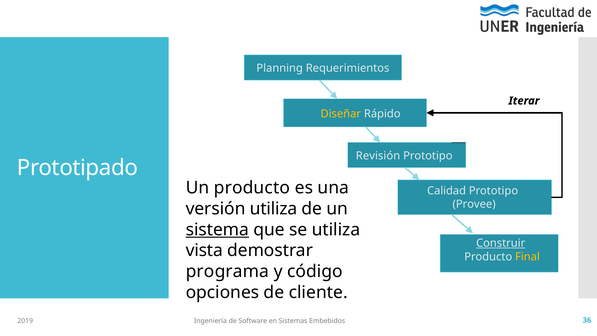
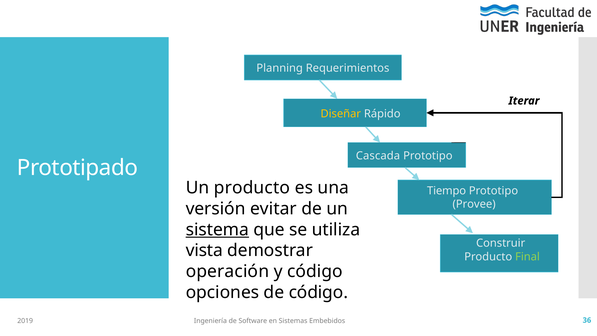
Revisión: Revisión -> Cascada (378, 156)
Calidad: Calidad -> Tiempo (447, 191)
versión utiliza: utiliza -> evitar (273, 209)
Construir underline: present -> none (501, 243)
Final colour: yellow -> light green (527, 257)
programa: programa -> operación (227, 271)
de cliente: cliente -> código (318, 292)
